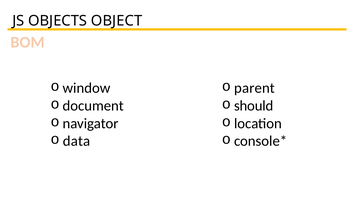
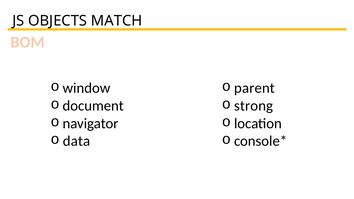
OBJECT: OBJECT -> MATCH (117, 21)
should: should -> strong (254, 106)
